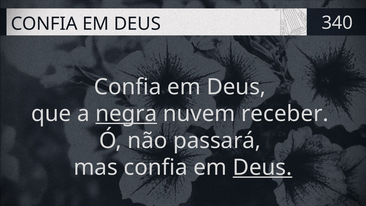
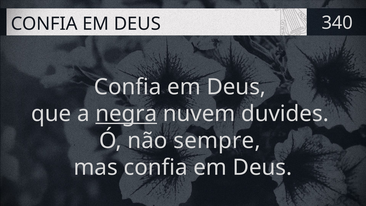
receber: receber -> duvides (285, 114)
passará: passará -> sempre (217, 141)
Deus underline: present -> none (262, 167)
